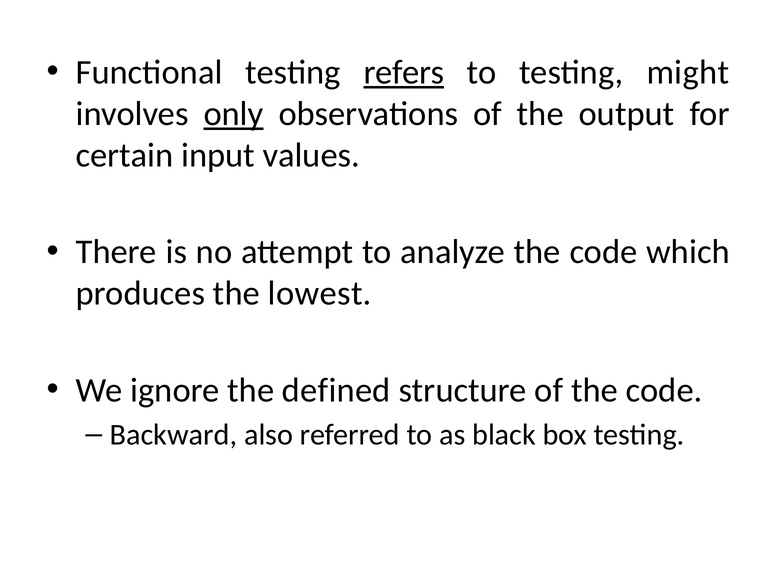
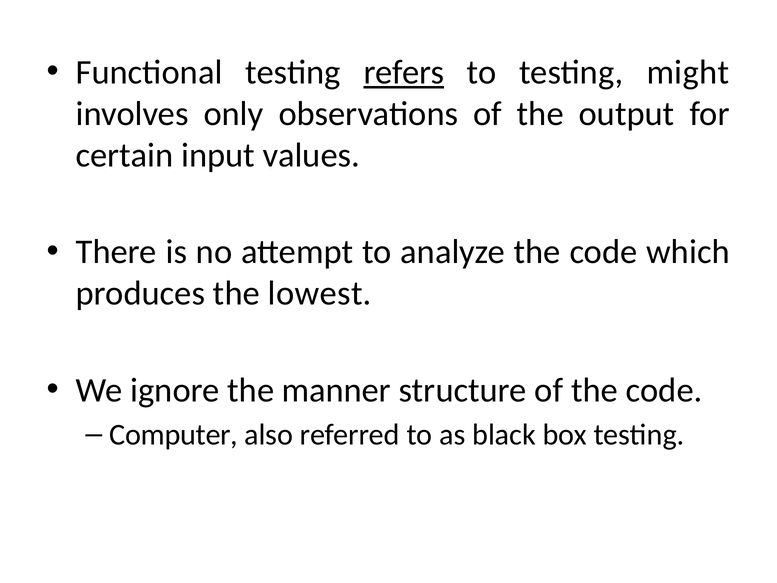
only underline: present -> none (234, 114)
defined: defined -> manner (336, 390)
Backward: Backward -> Computer (174, 435)
